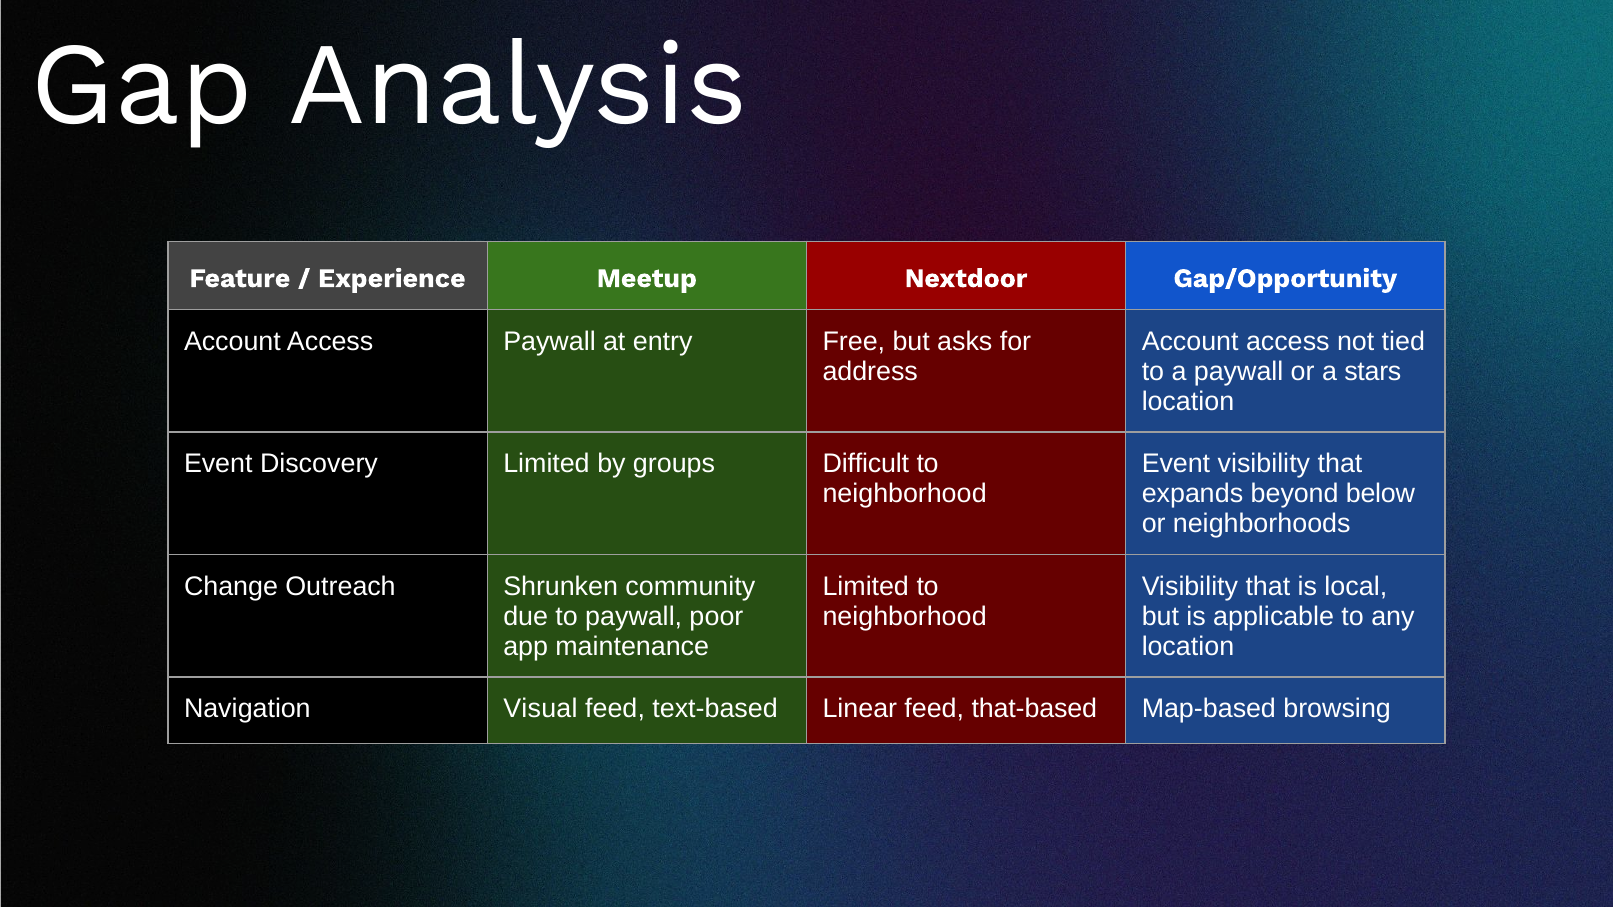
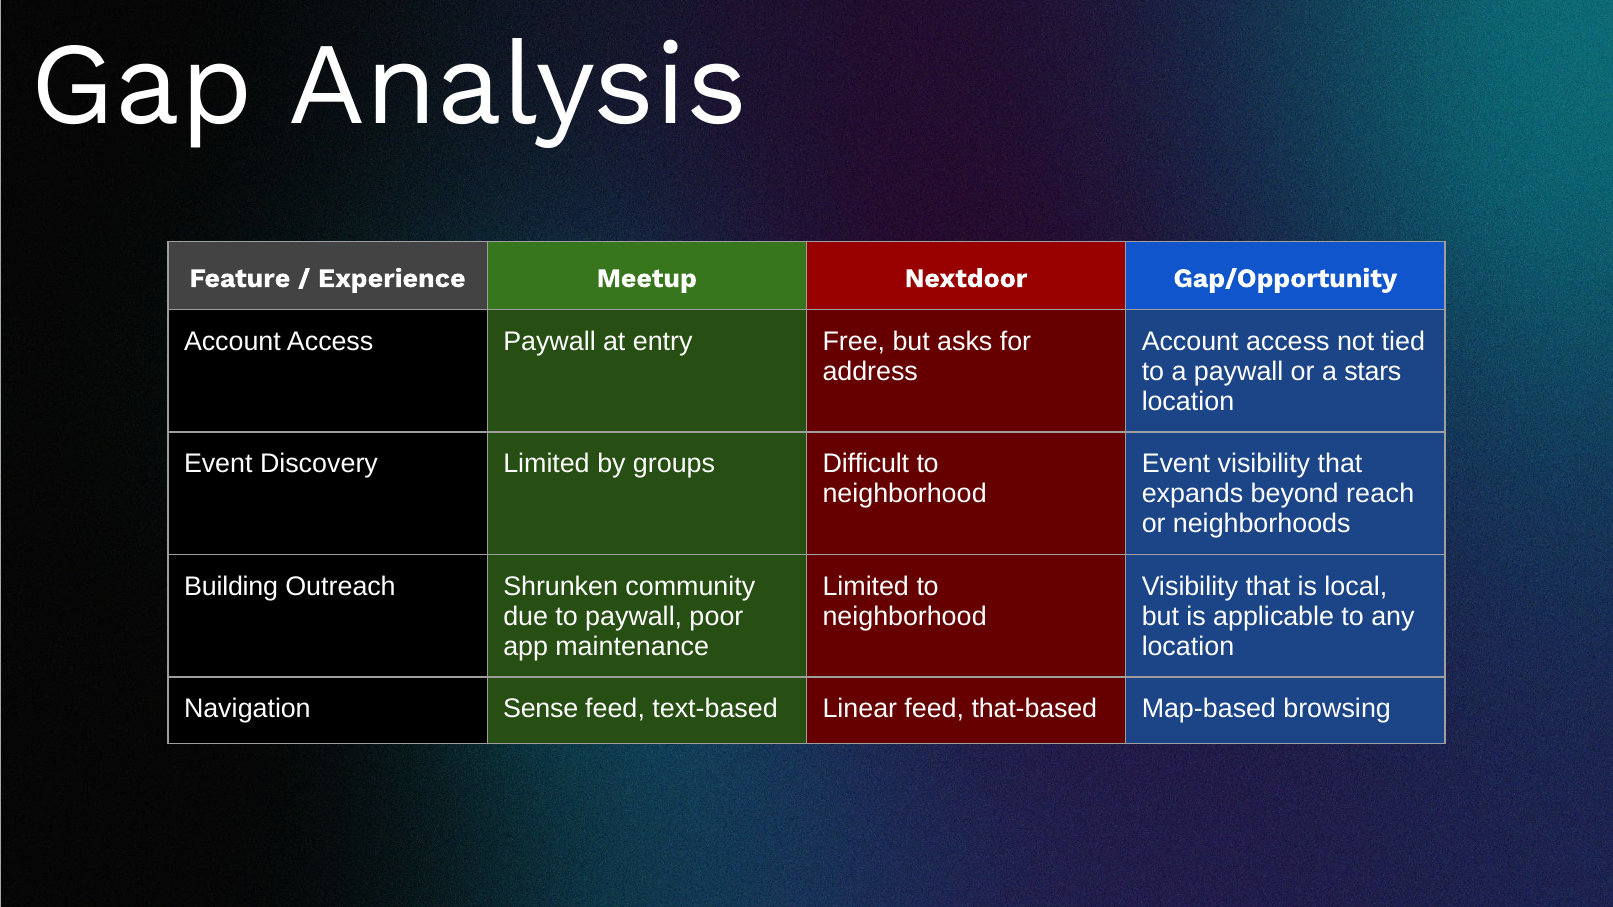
below: below -> reach (1380, 494)
Change: Change -> Building (231, 586)
Visual: Visual -> Sense (541, 709)
